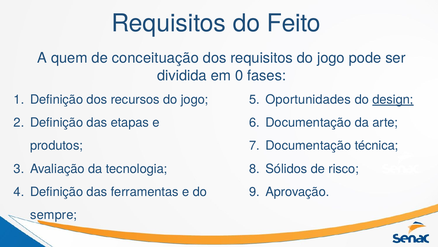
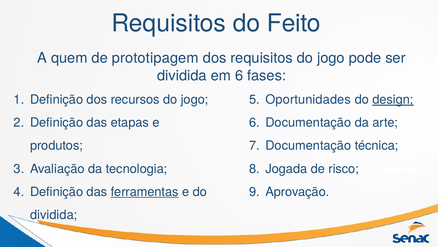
conceituação: conceituação -> prototipagem (155, 58)
em 0: 0 -> 6 (239, 75)
Sólidos: Sólidos -> Jogada (286, 168)
ferramentas underline: none -> present (145, 191)
sempre: sempre -> dividida (54, 214)
